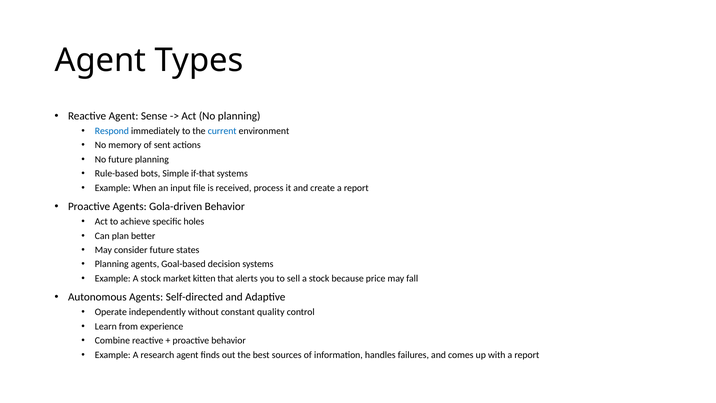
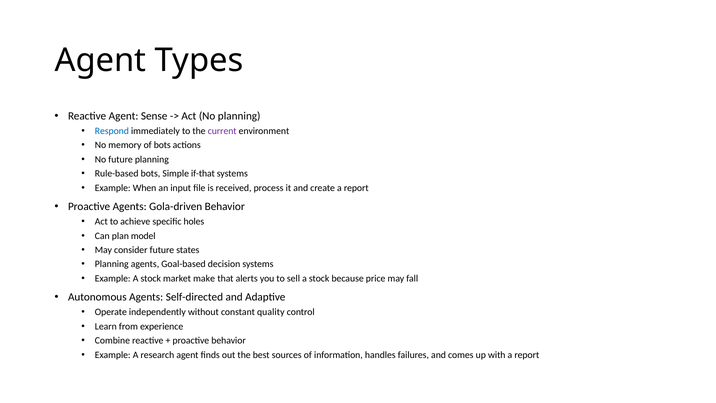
current colour: blue -> purple (222, 131)
of sent: sent -> bots (162, 145)
better: better -> model (143, 236)
kitten: kitten -> make (204, 278)
